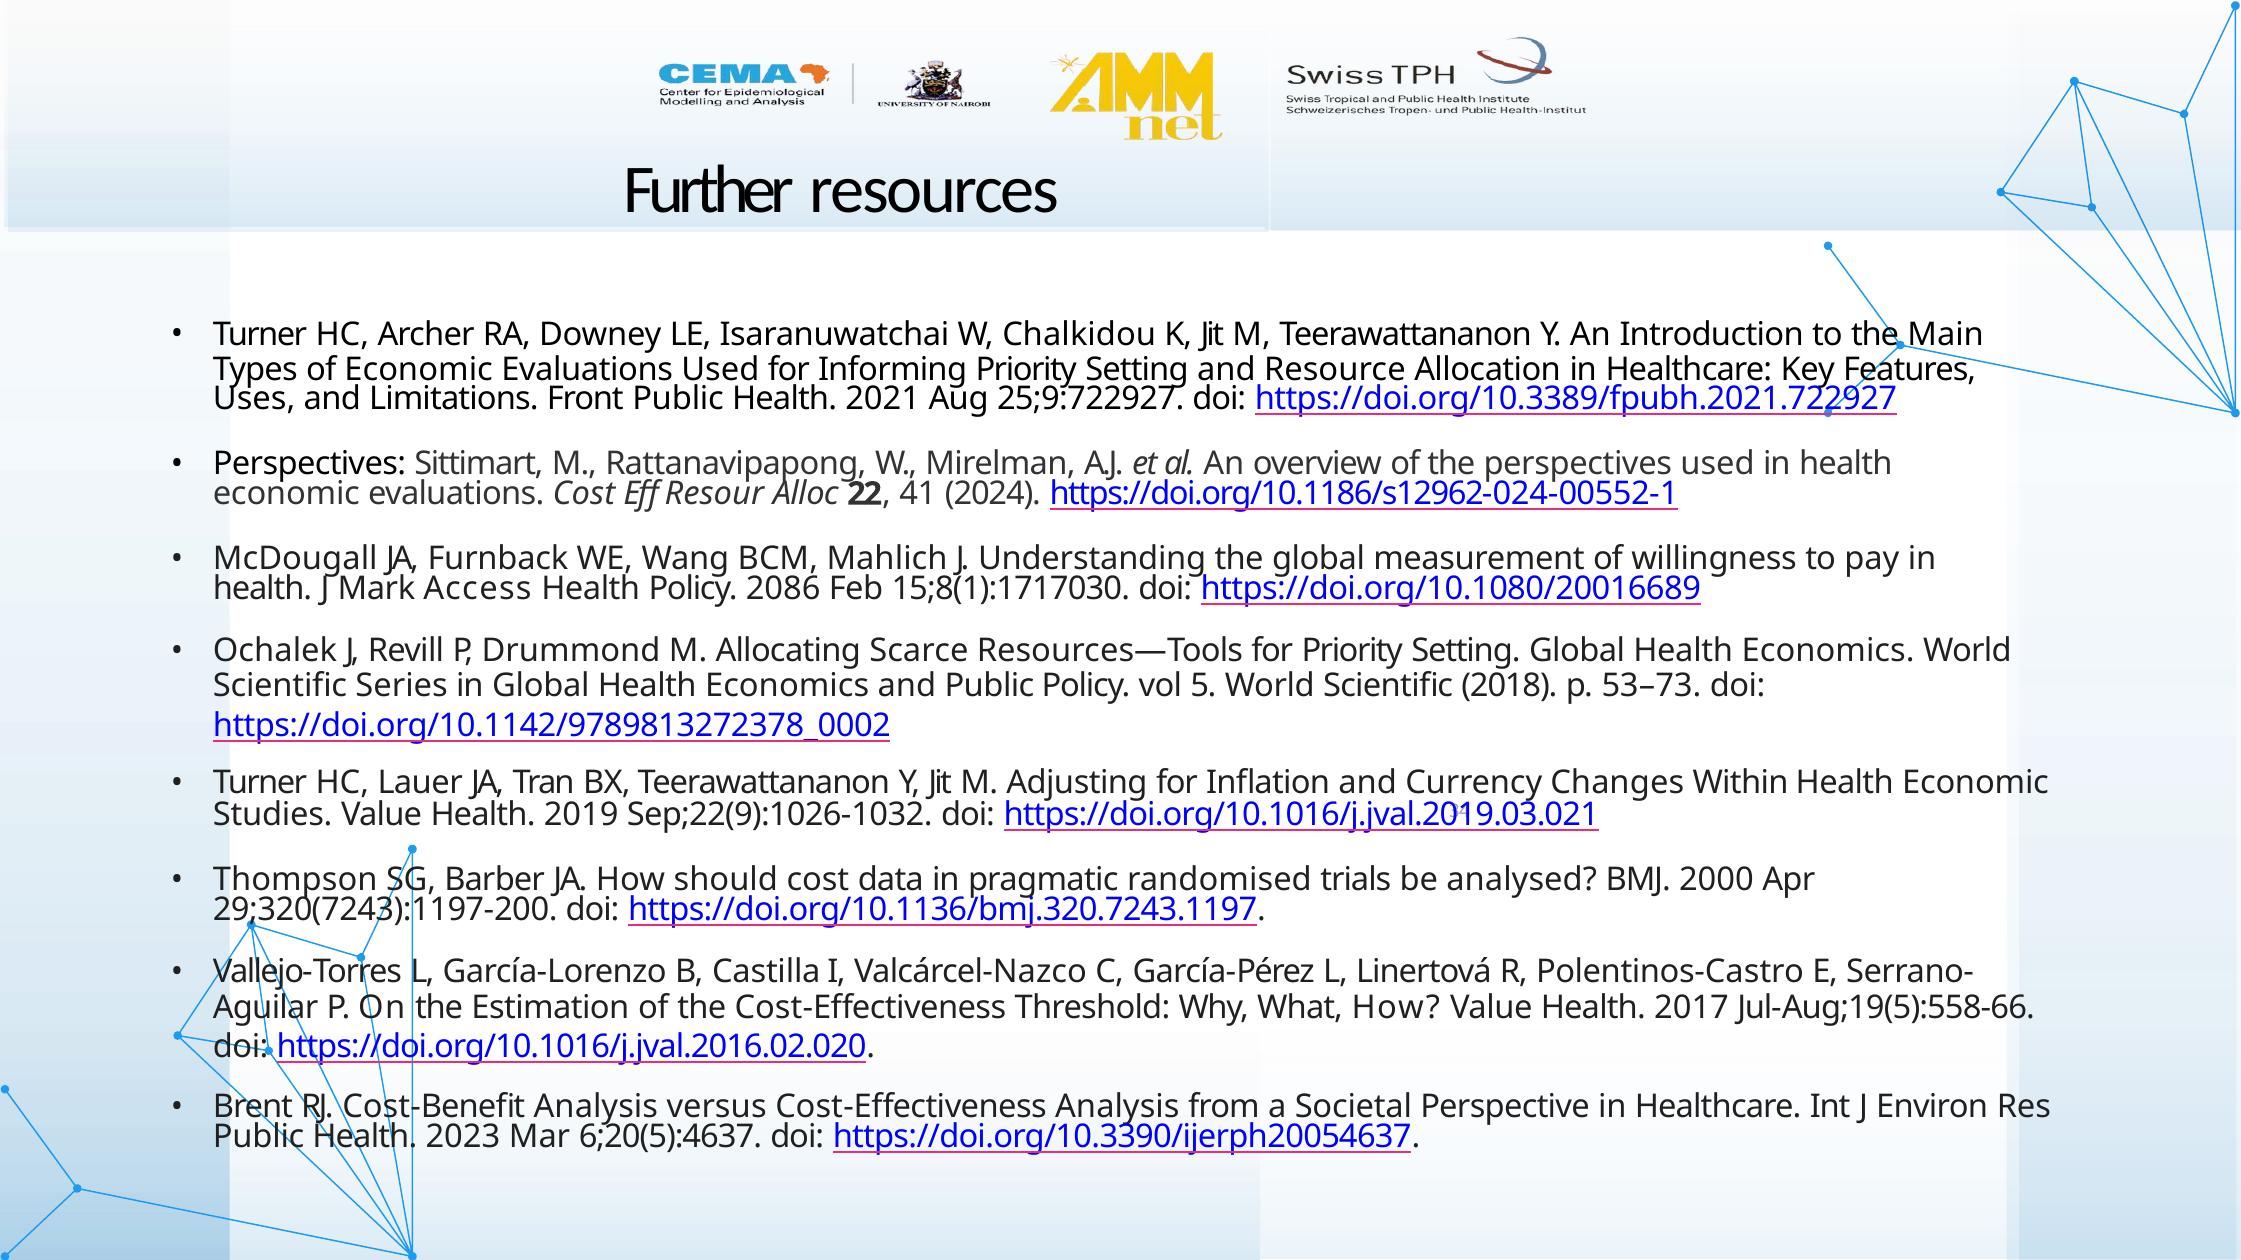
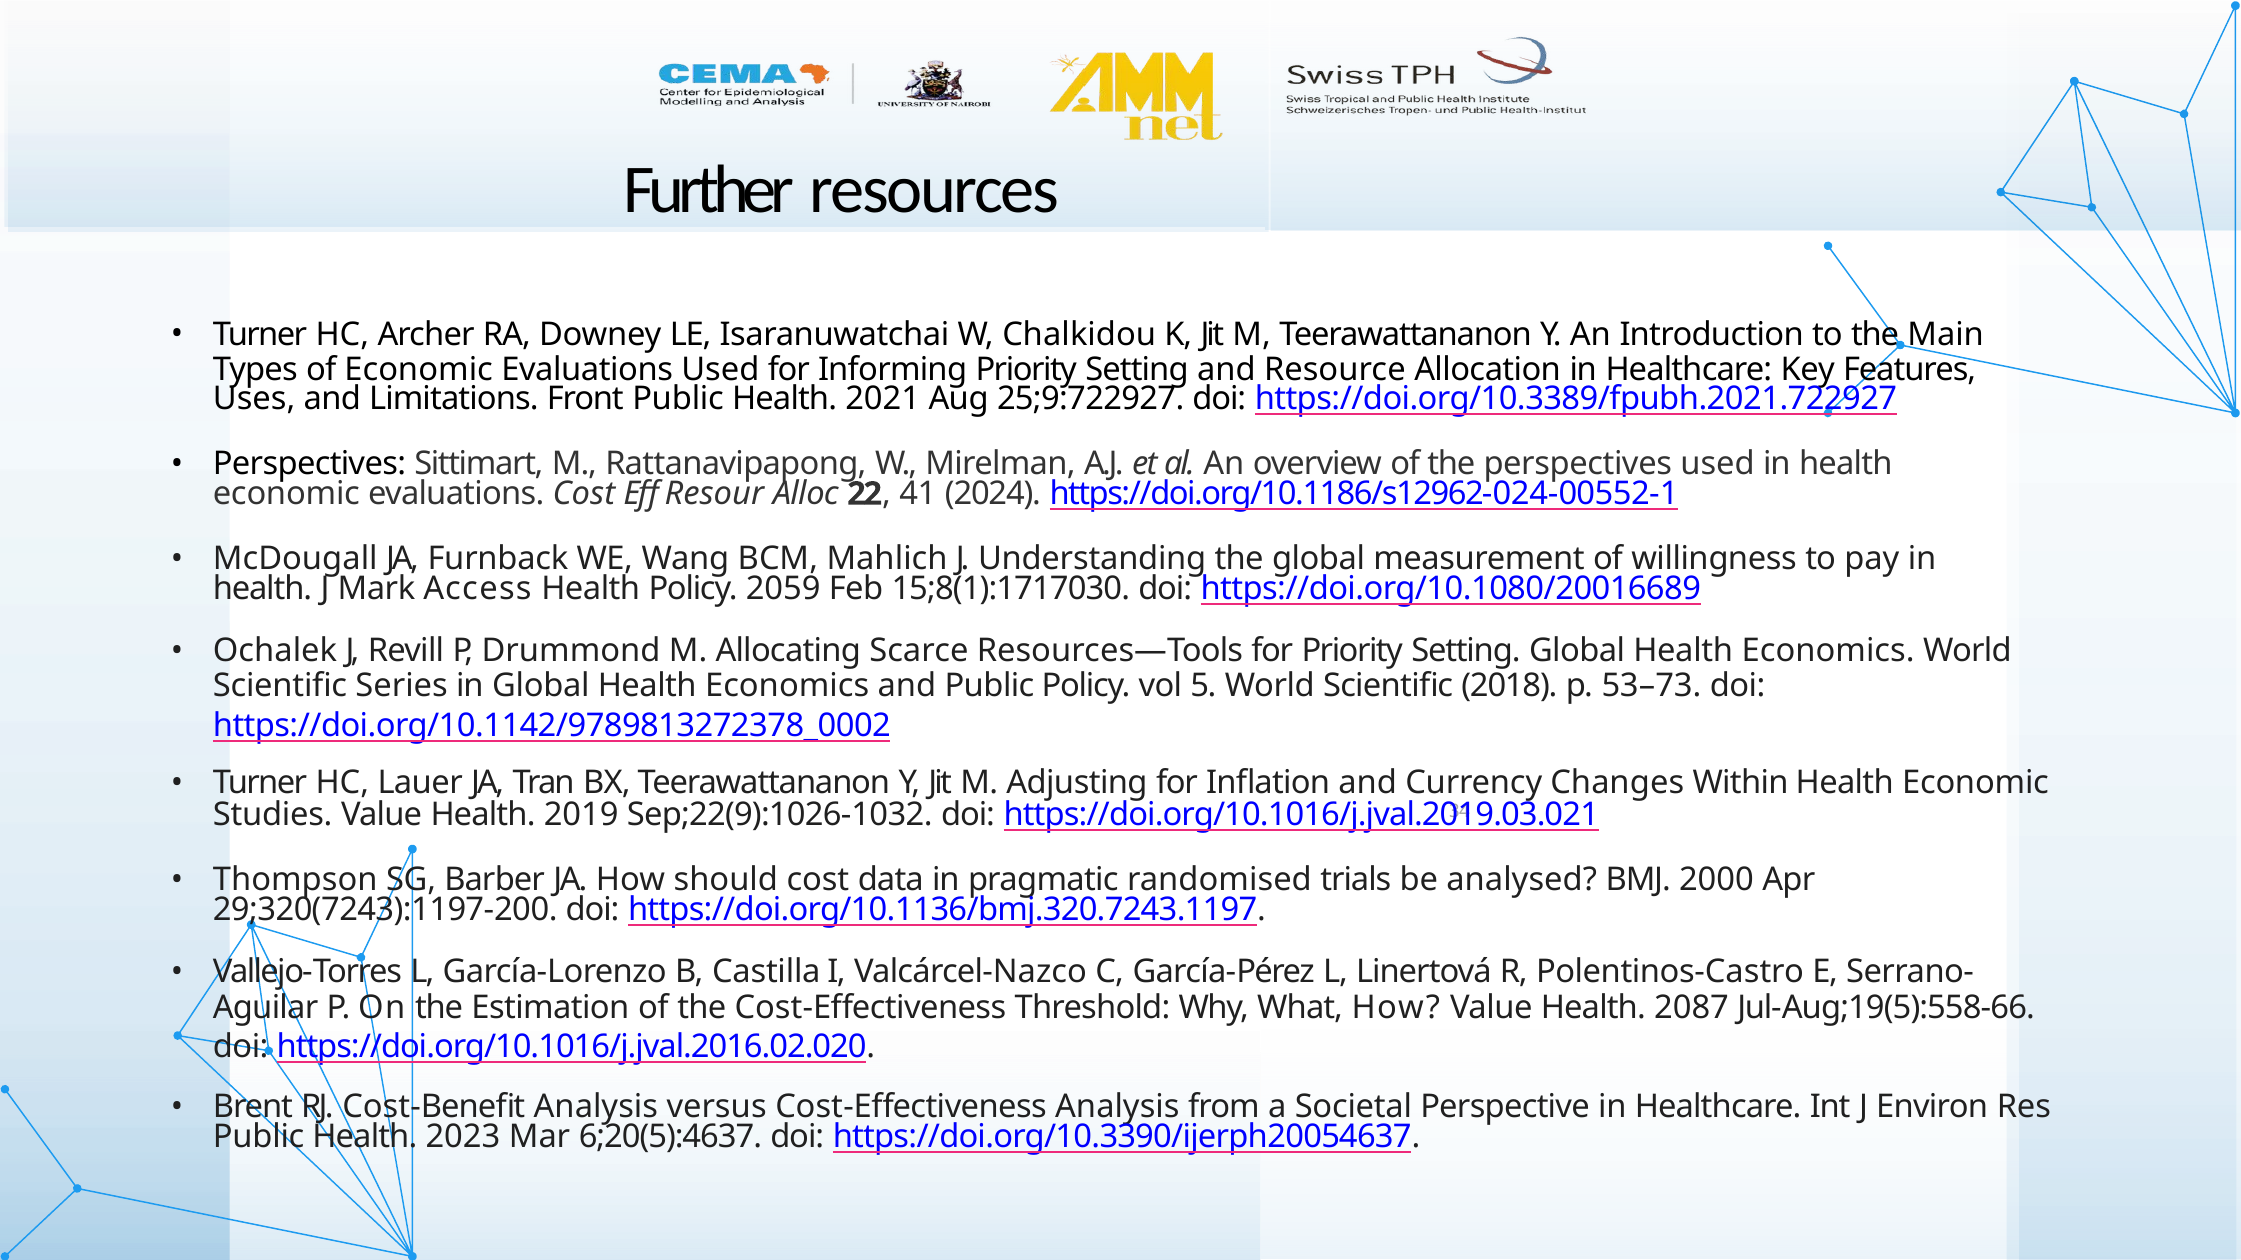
2086: 2086 -> 2059 (783, 589)
2017: 2017 -> 2087 (1692, 1008)
